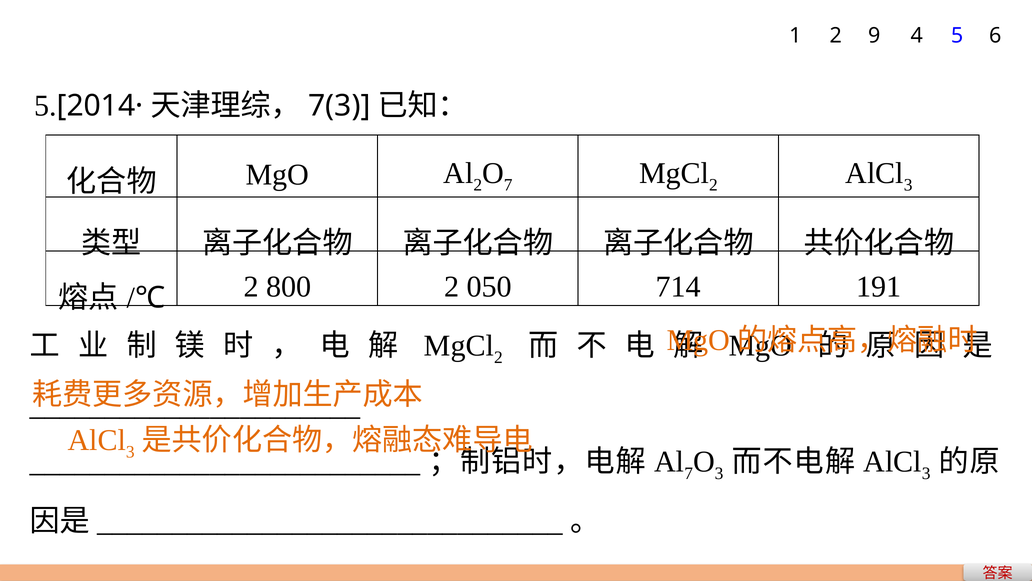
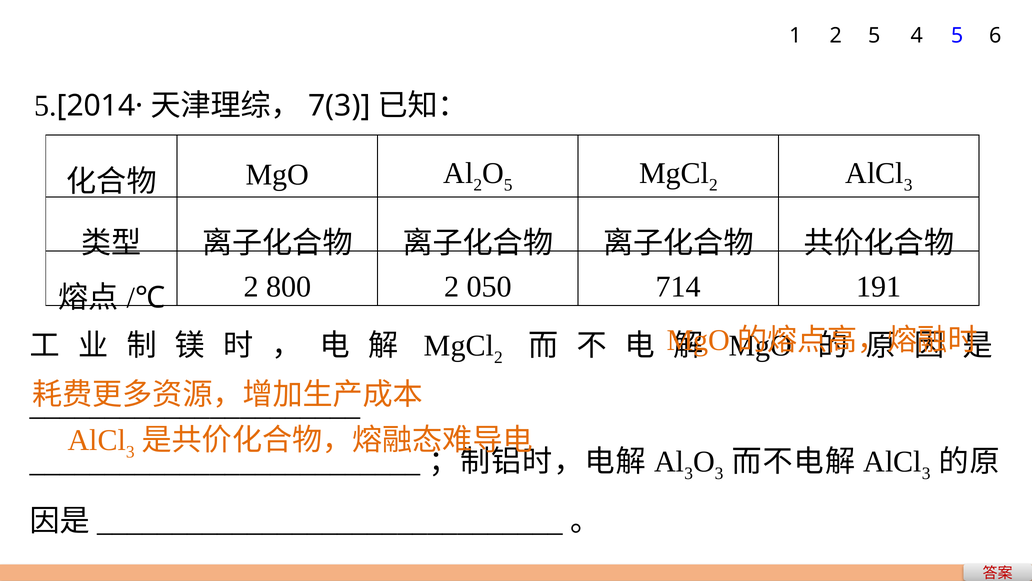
2 9: 9 -> 5 (874, 36)
7: 7 -> 5 (508, 185)
7: 7 -> 3 (689, 473)
